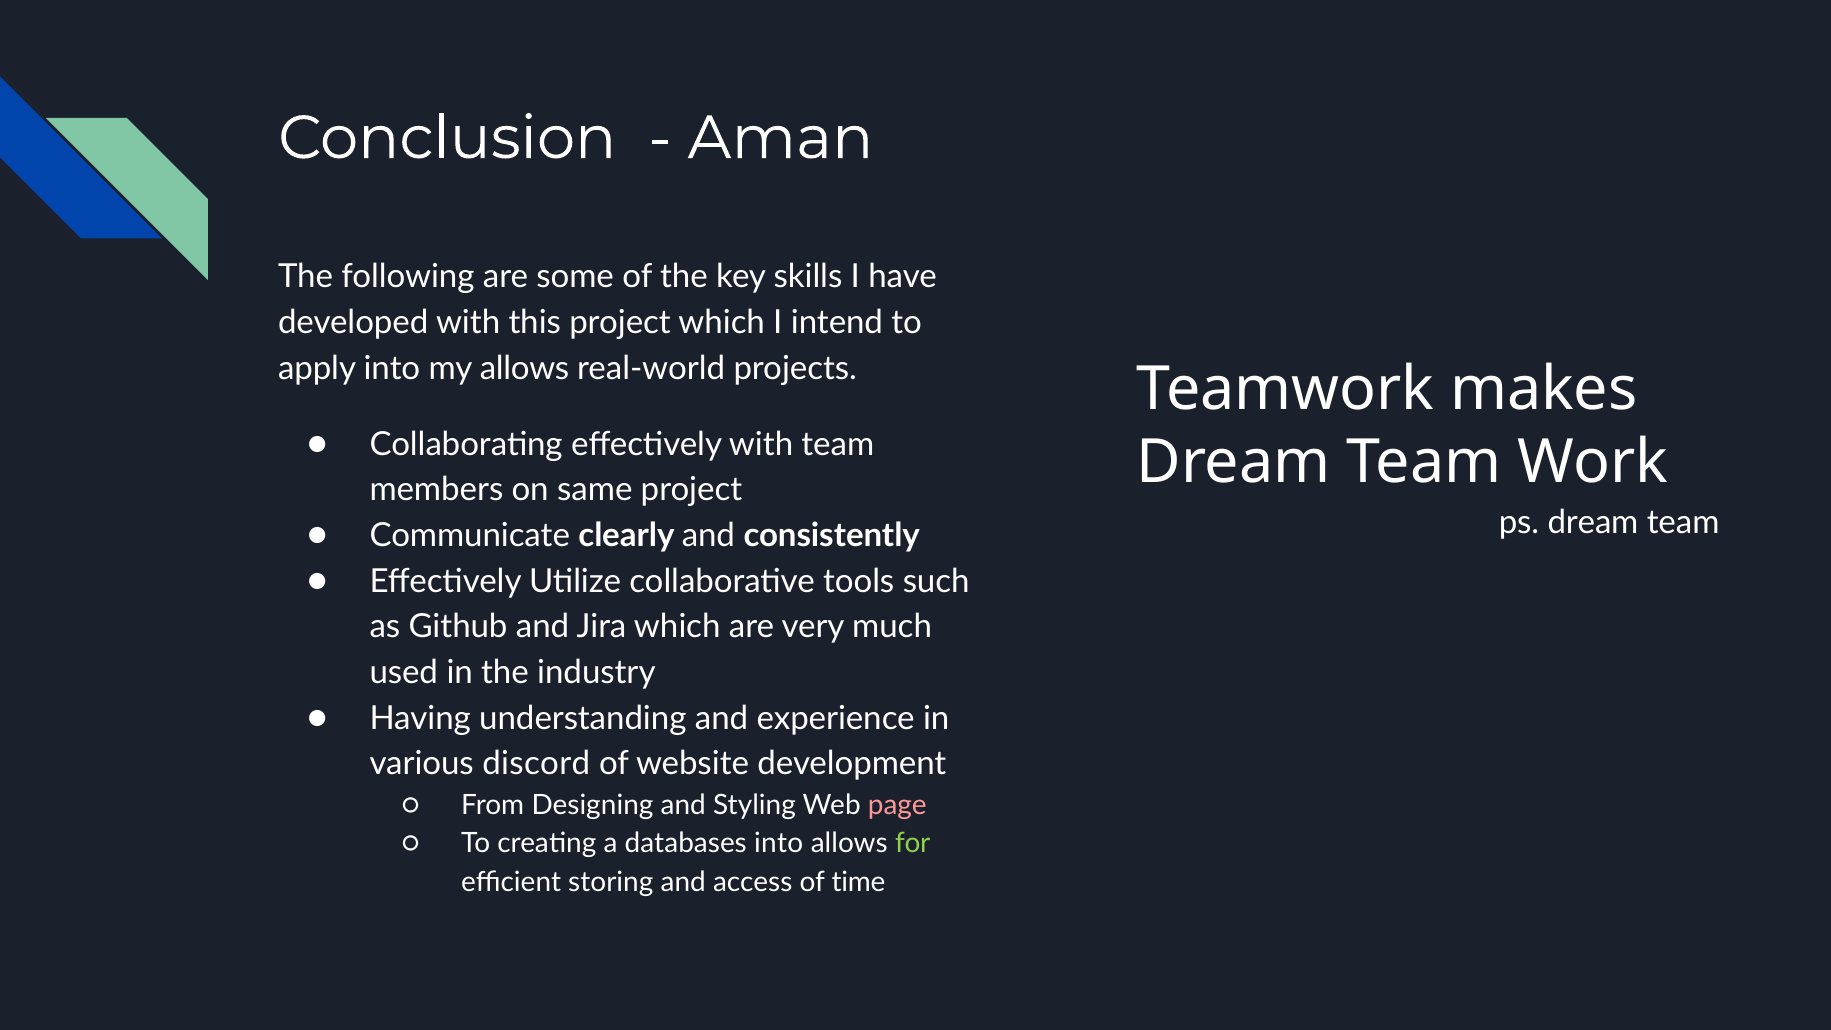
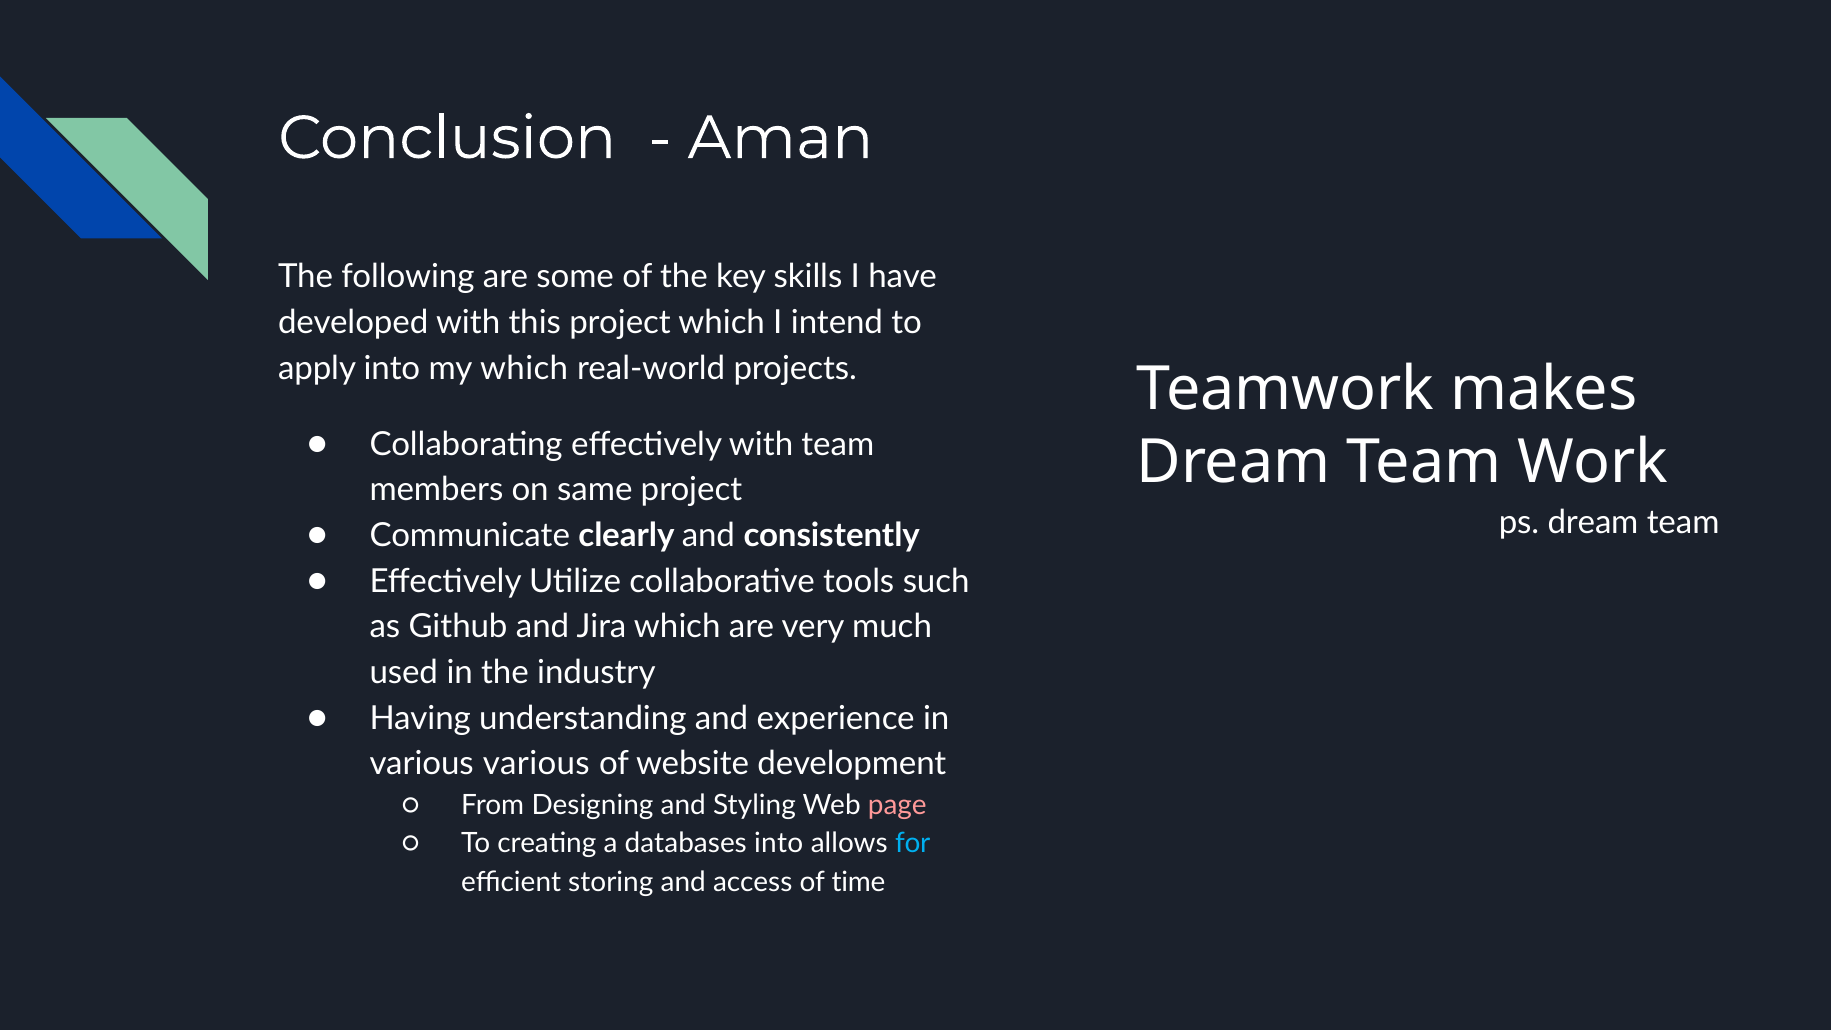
my allows: allows -> which (524, 368)
various discord: discord -> various (536, 764)
for colour: light green -> light blue (913, 844)
